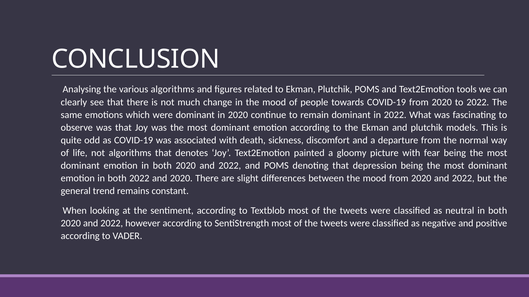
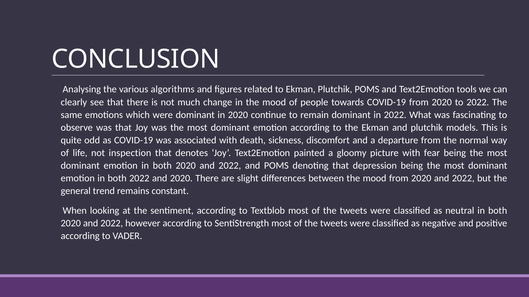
not algorithms: algorithms -> inspection (130, 153)
